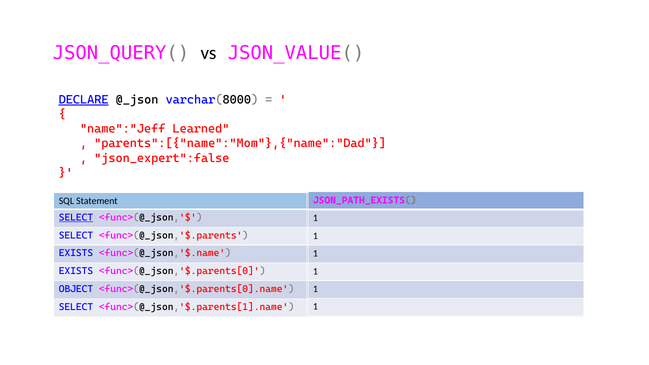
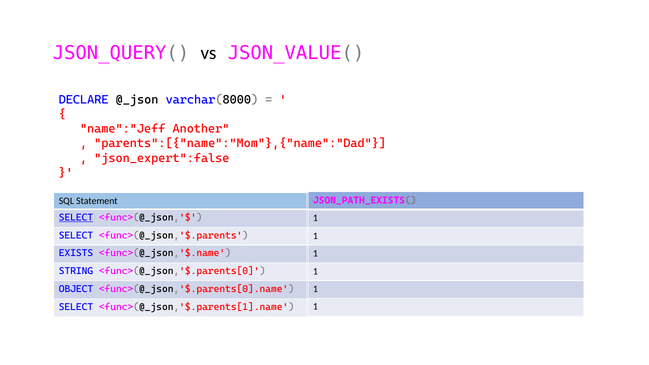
DECLARE underline: present -> none (84, 100)
name":"Jeff Learned: Learned -> Another (201, 129)
EXISTS: EXISTS -> STRING (76, 271)
